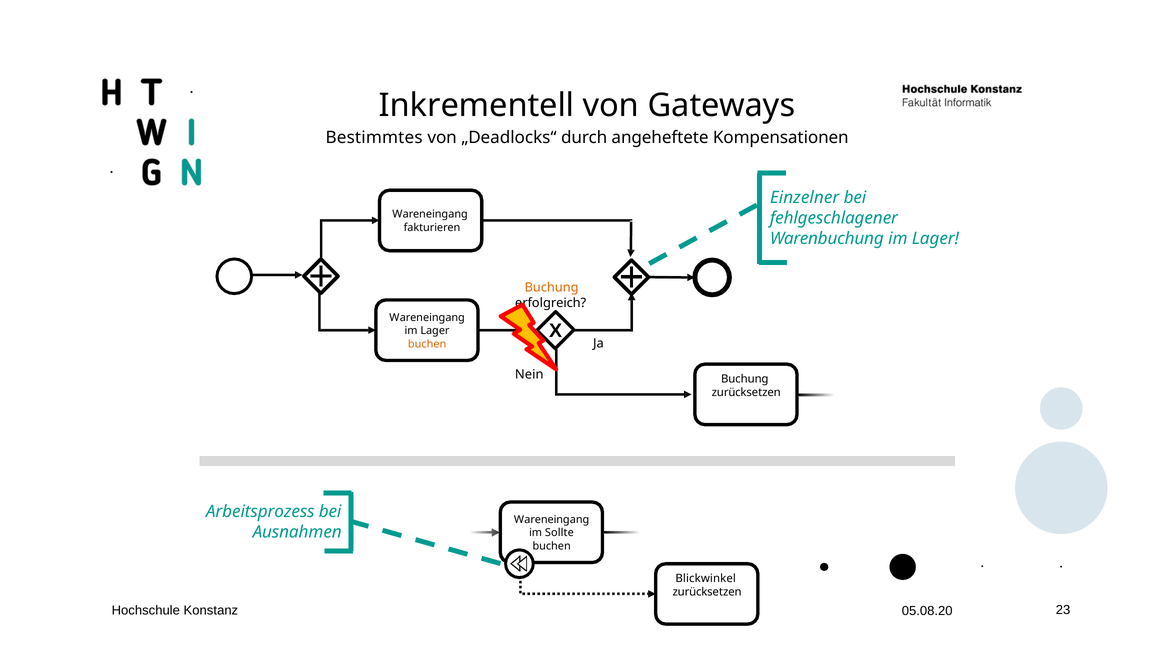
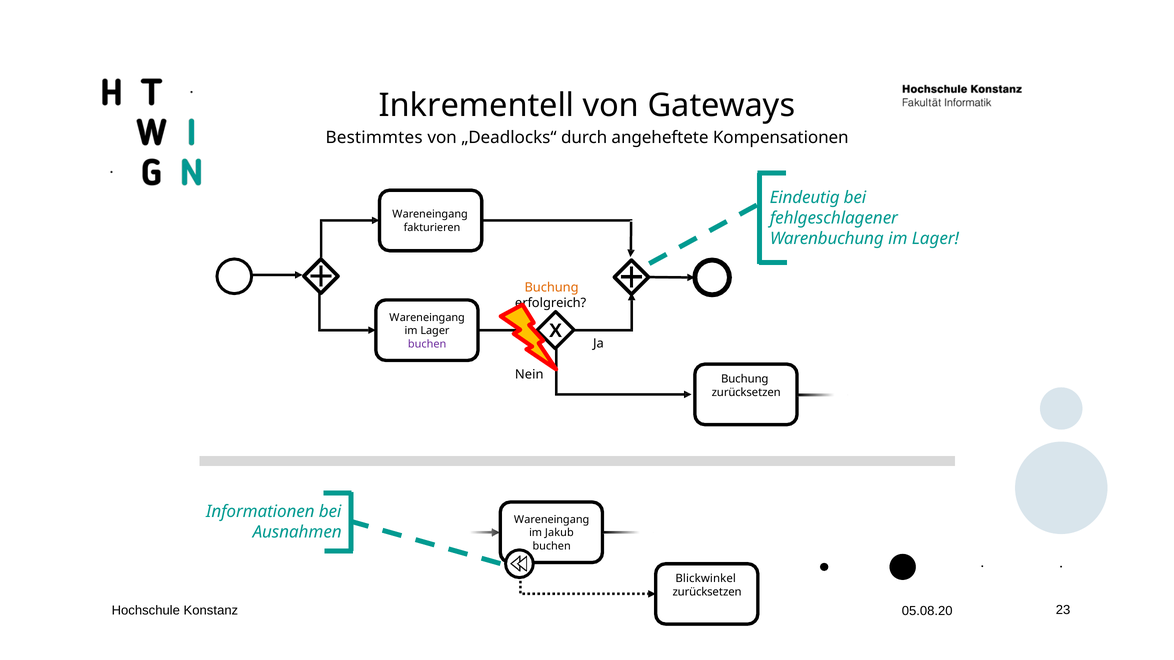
Einzelner: Einzelner -> Eindeutig (805, 198)
buchen colour: orange -> purple (427, 344)
Arbeitsprozess: Arbeitsprozess -> Informationen (260, 512)
Sollte: Sollte -> Jakub (559, 533)
